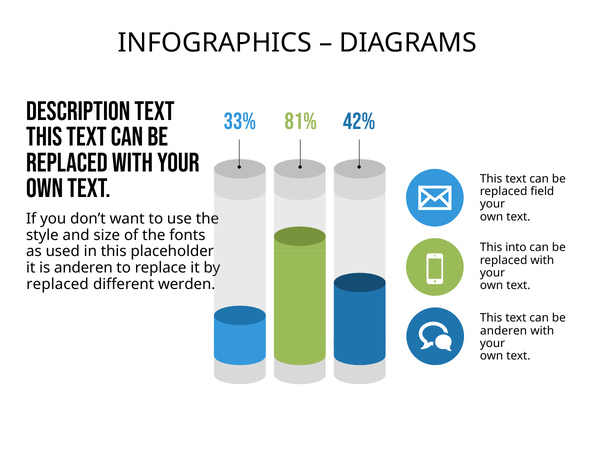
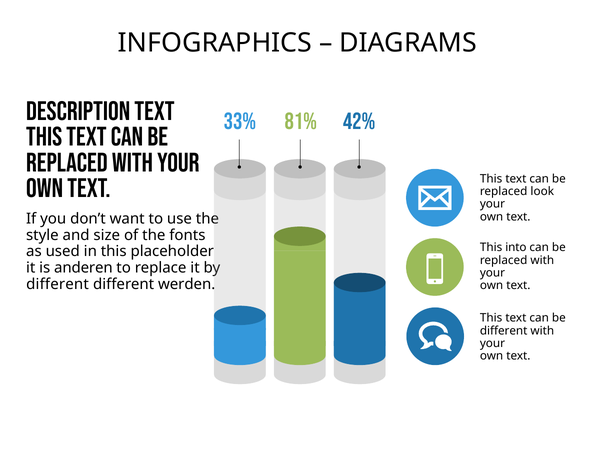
field: field -> look (542, 191)
replaced: replaced -> different (58, 284)
anderen: anderen -> different (504, 330)
